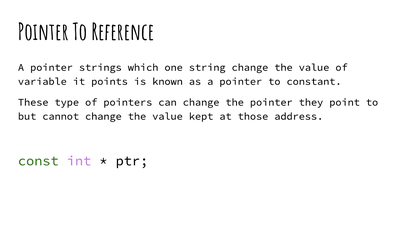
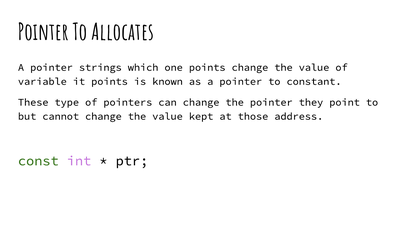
Reference: Reference -> Allocates (123, 33)
one string: string -> points (207, 67)
